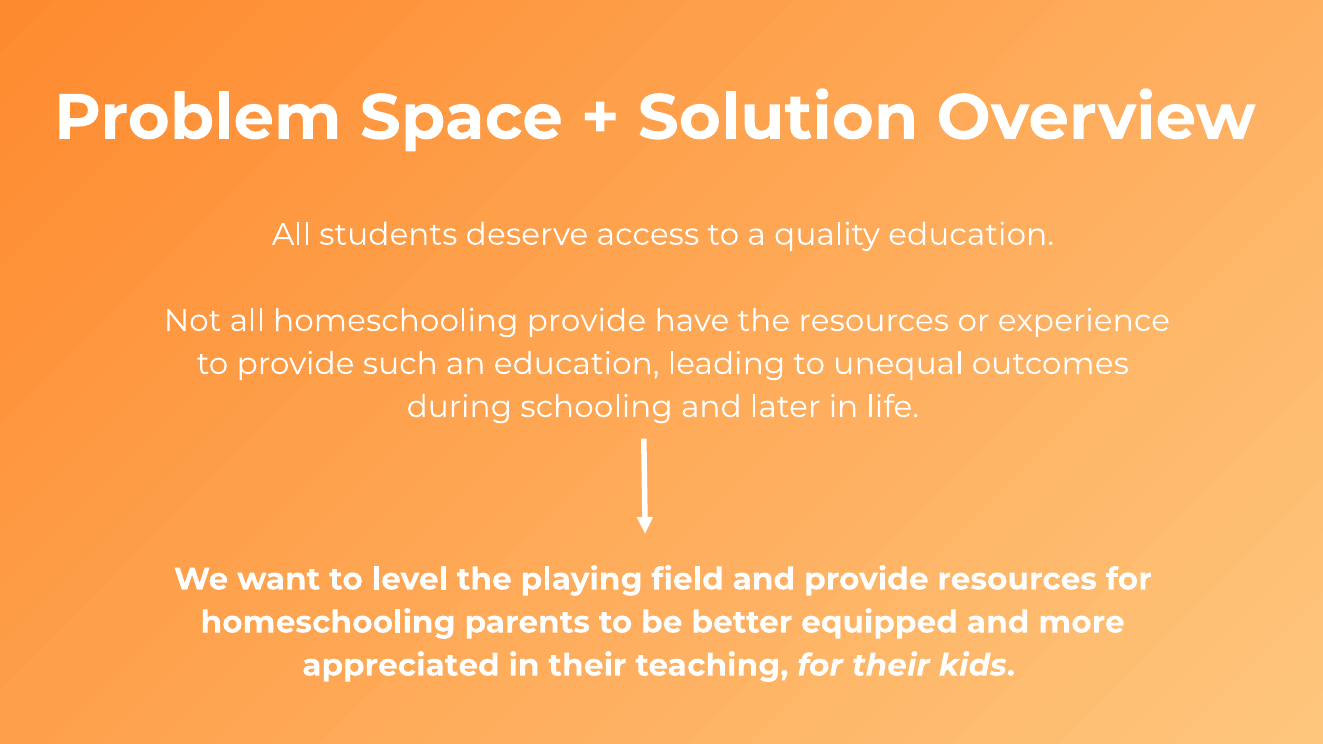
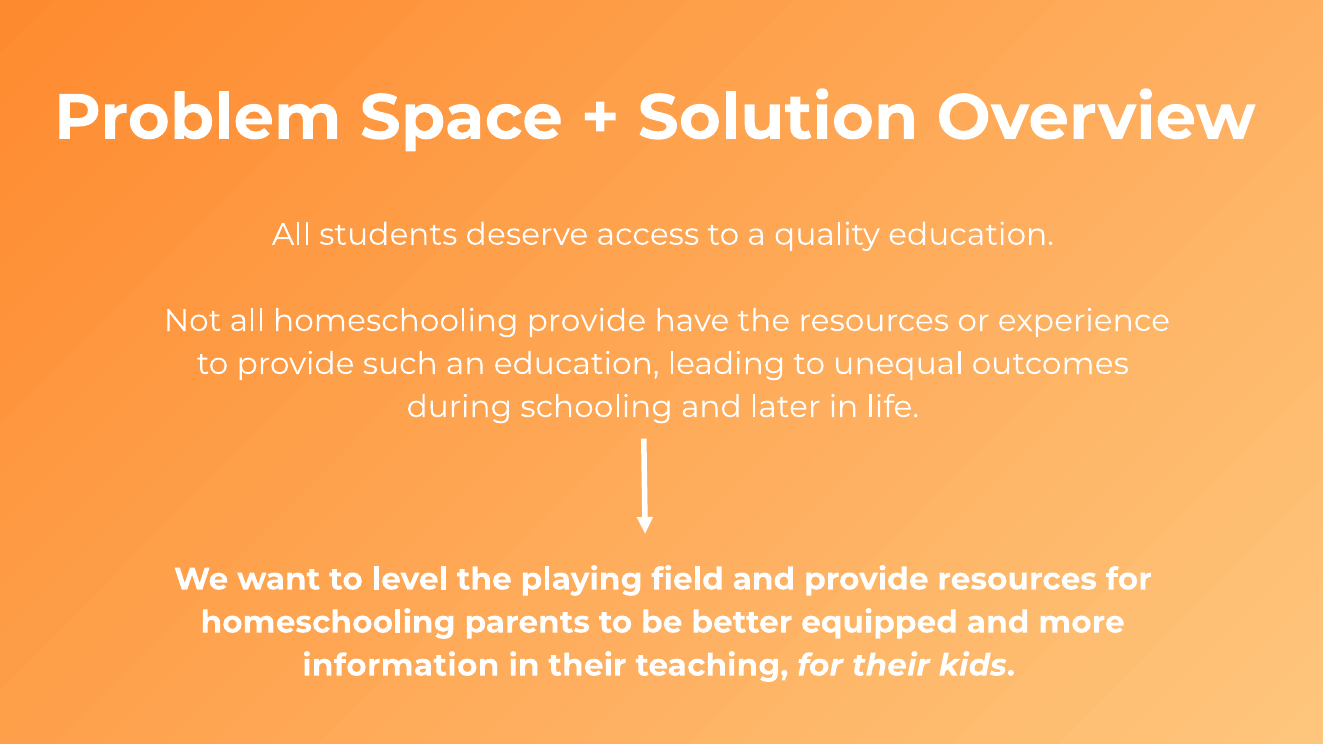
appreciated: appreciated -> information (401, 666)
